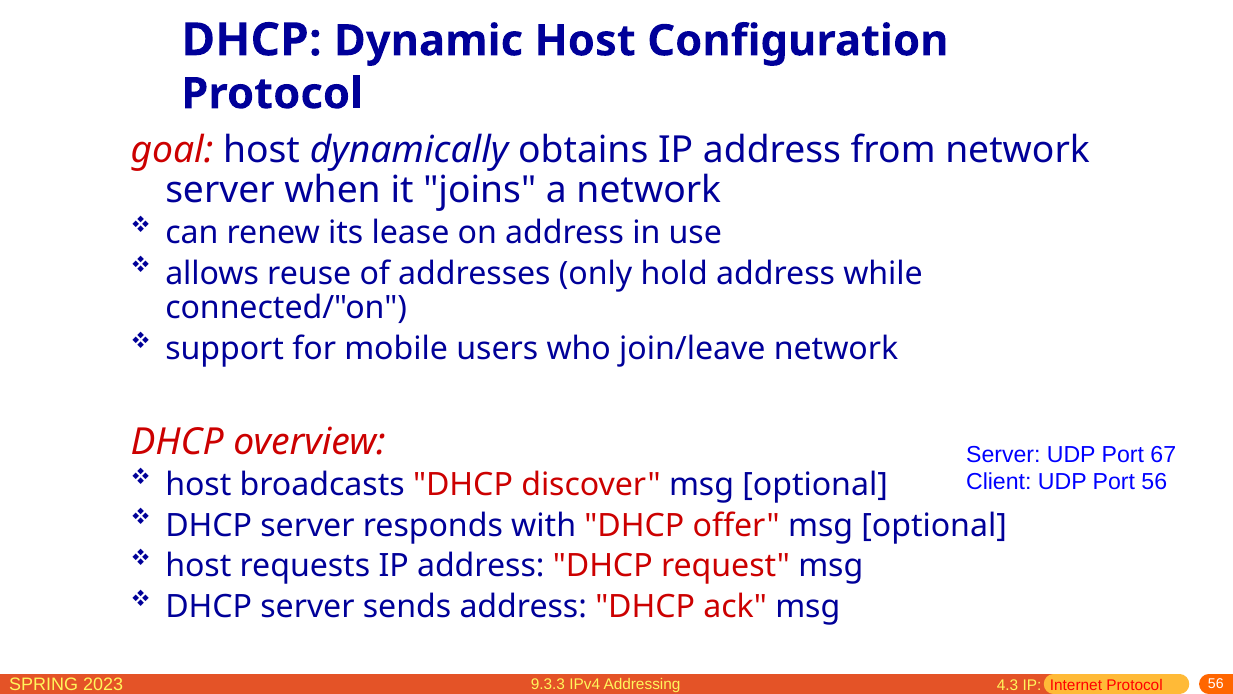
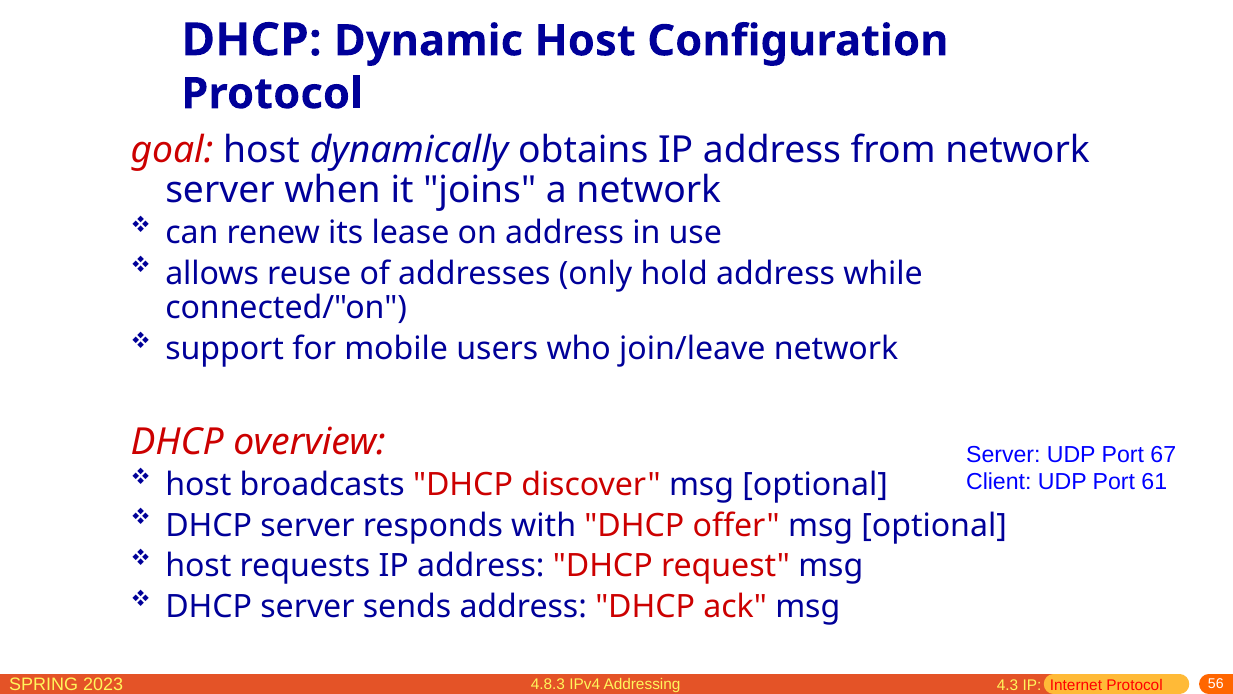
Port 56: 56 -> 61 (1154, 482)
9.3.3: 9.3.3 -> 4.8.3 (548, 684)
